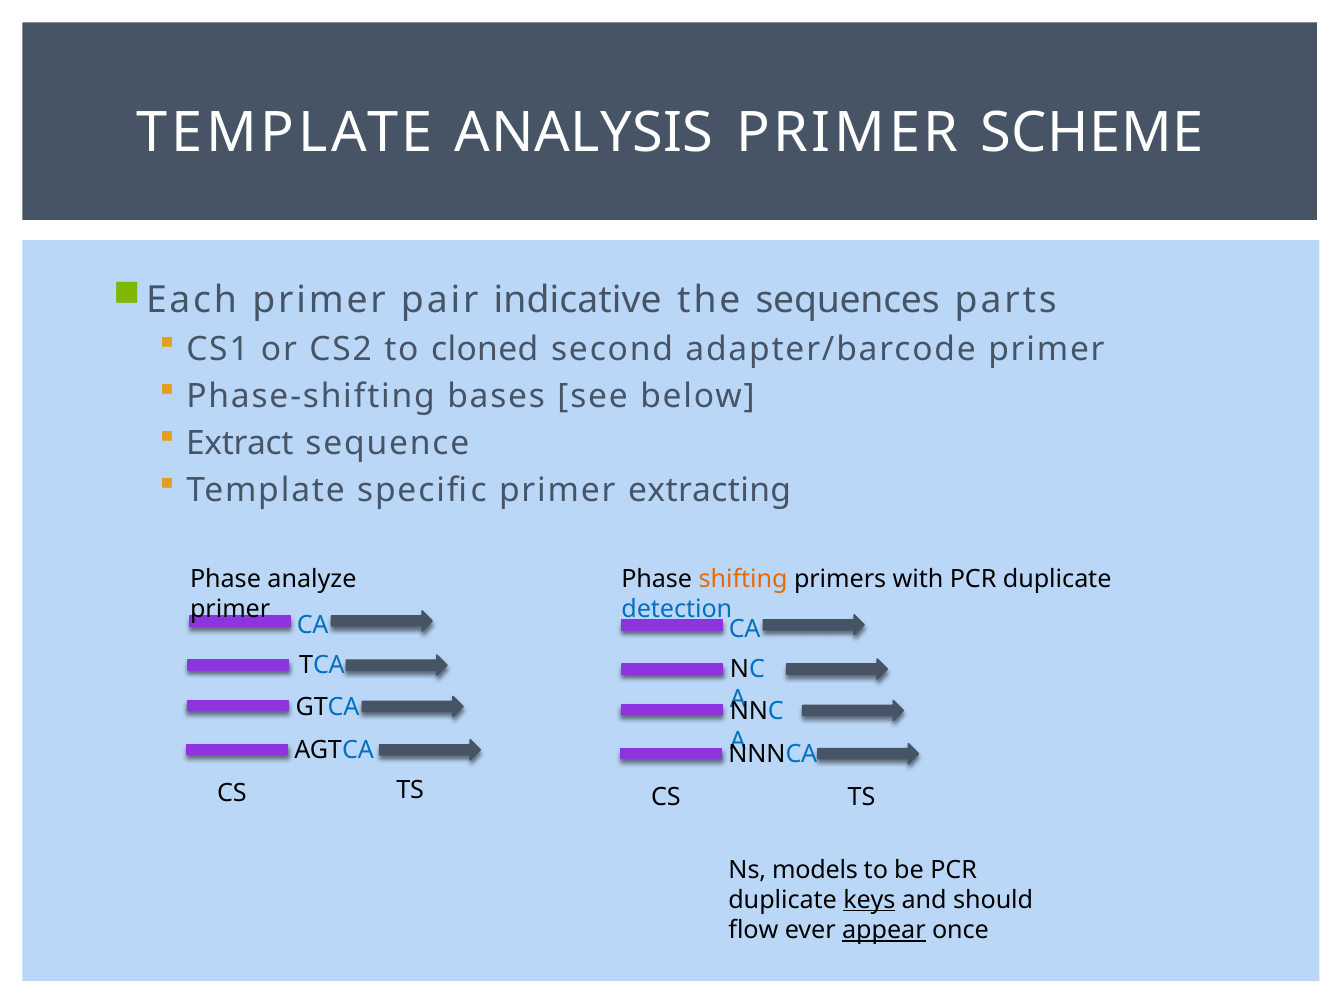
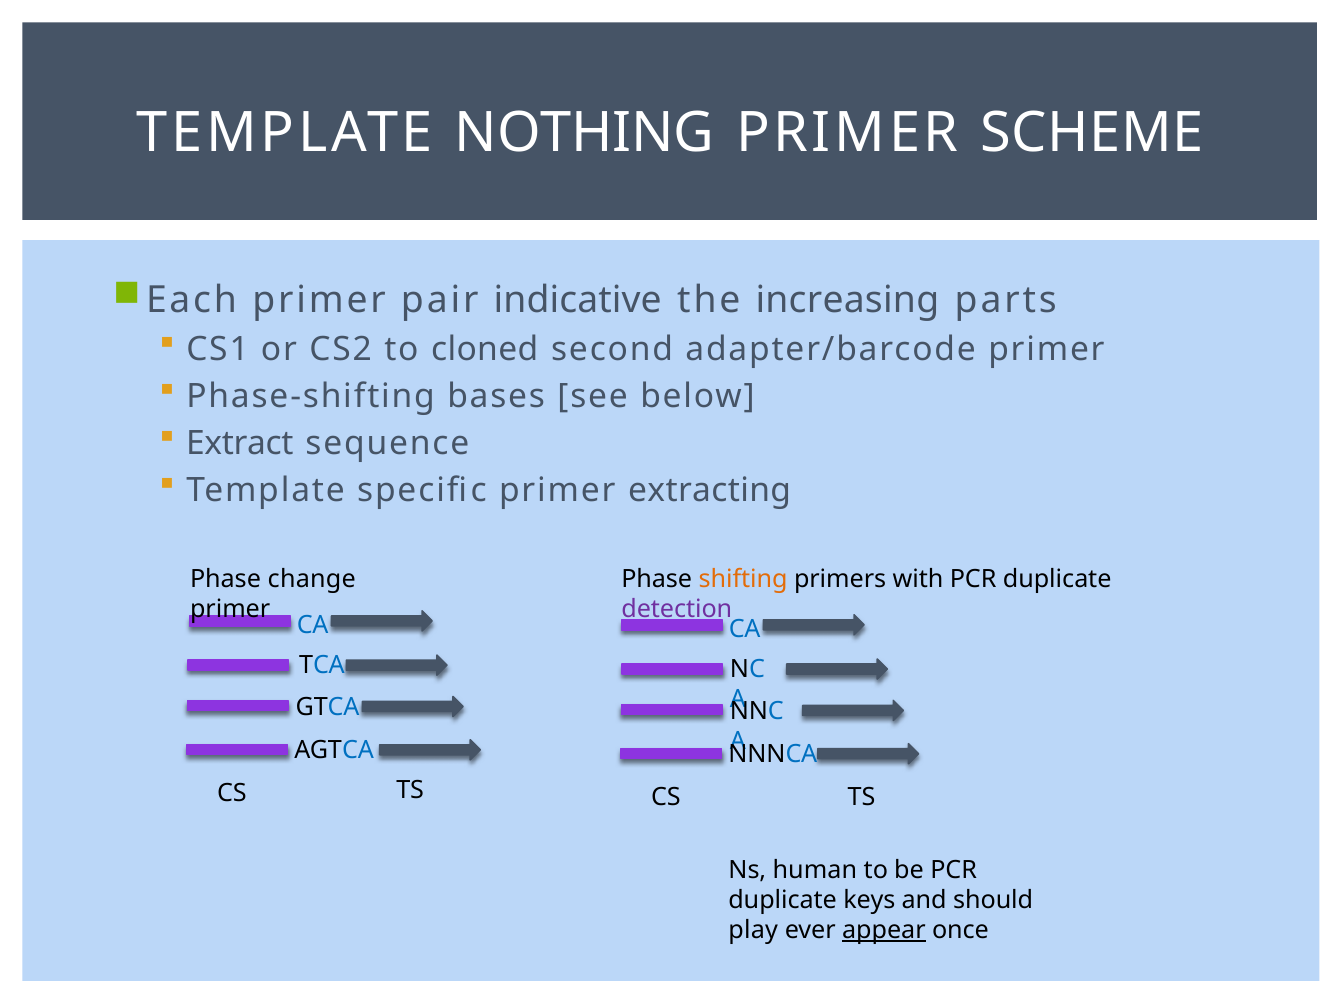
ANALYSIS: ANALYSIS -> NOTHING (585, 134)
sequences: sequences -> increasing (847, 300)
analyze: analyze -> change (312, 579)
detection colour: blue -> purple (677, 610)
models: models -> human (815, 870)
keys underline: present -> none (869, 900)
flow: flow -> play (753, 930)
